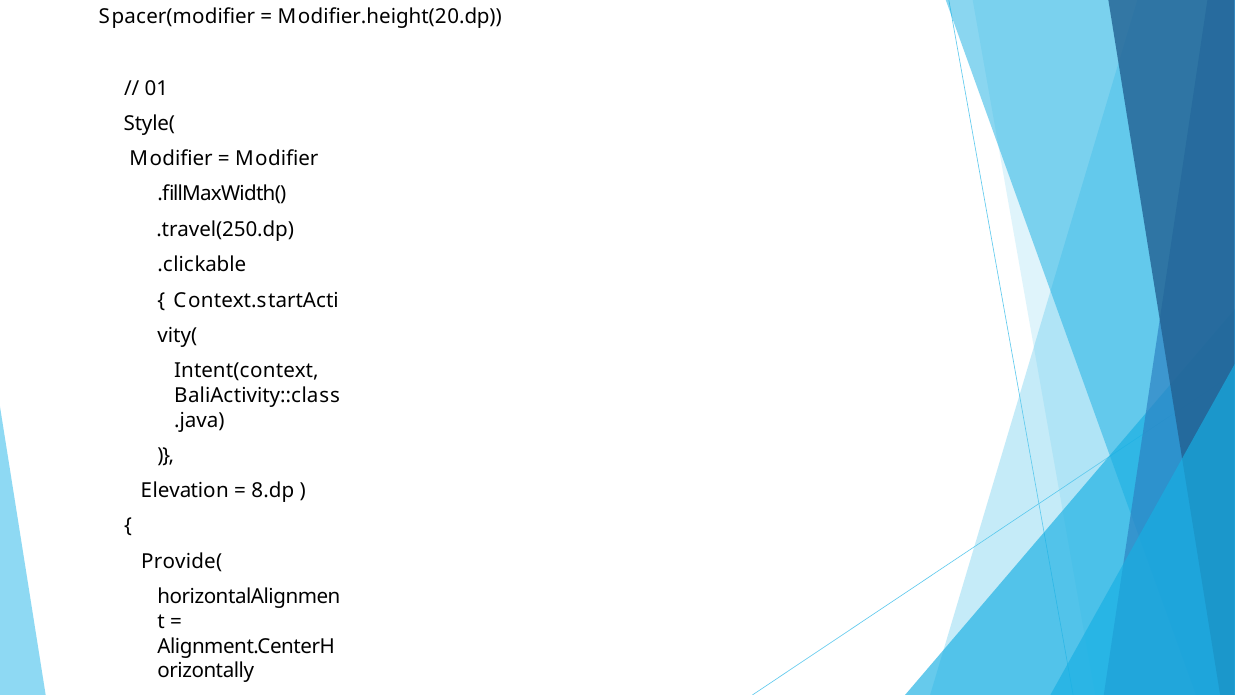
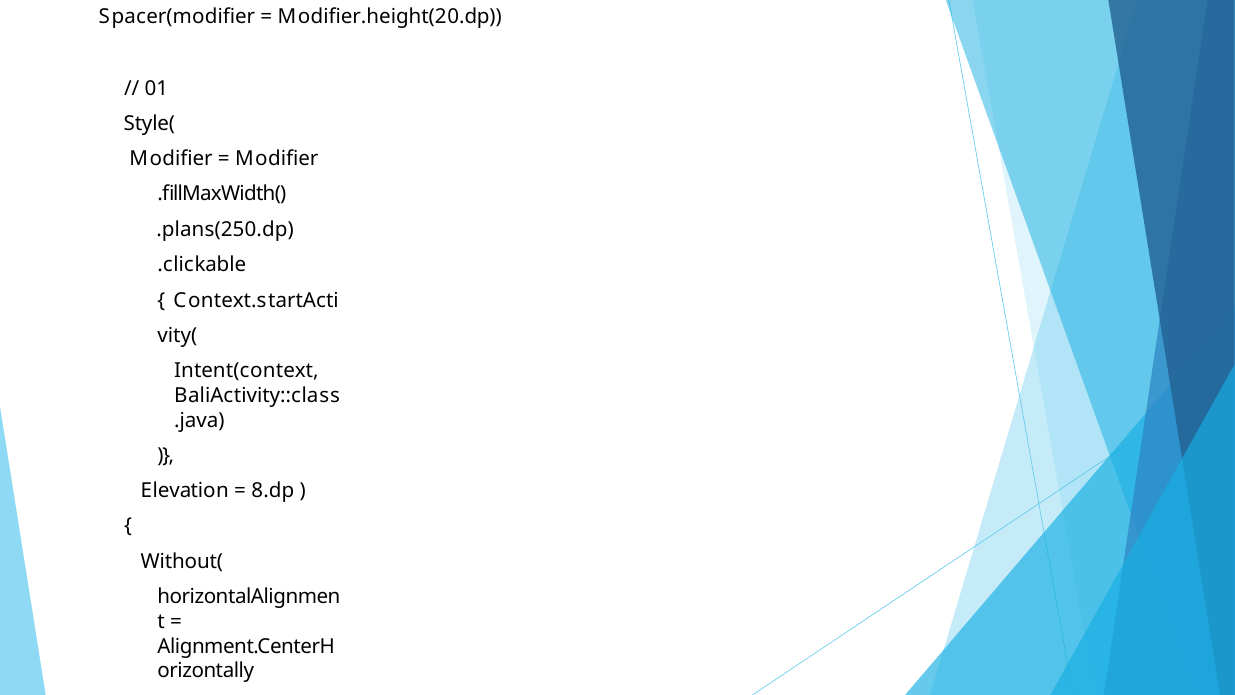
.travel(250.dp: .travel(250.dp -> .plans(250.dp (225, 229)
Provide(: Provide( -> Without( (182, 561)
